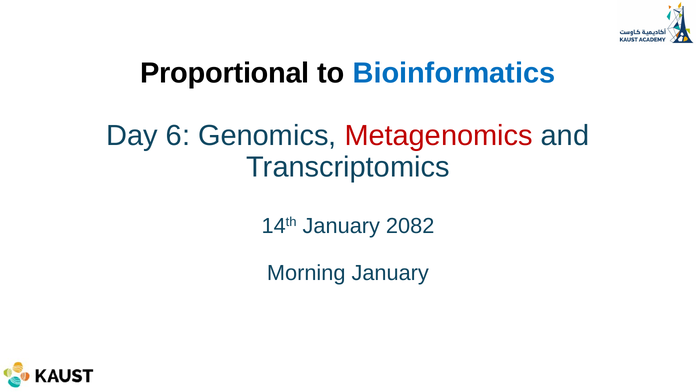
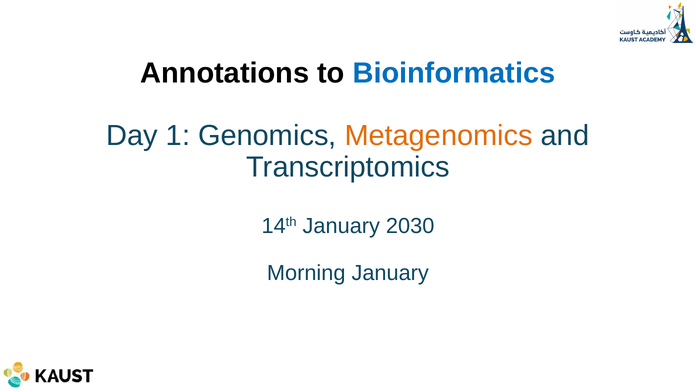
Proportional: Proportional -> Annotations (225, 73)
6: 6 -> 1 (178, 136)
Metagenomics colour: red -> orange (439, 136)
2082: 2082 -> 2030 (410, 226)
